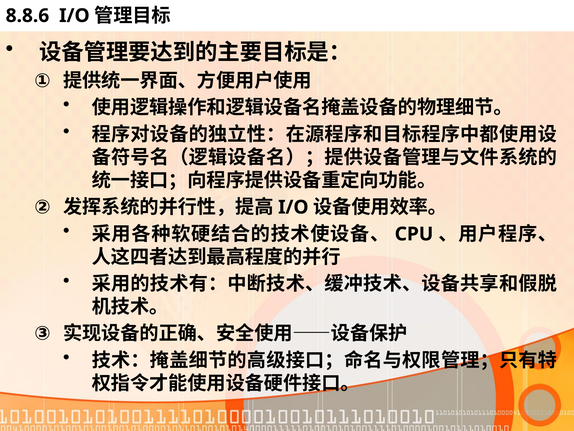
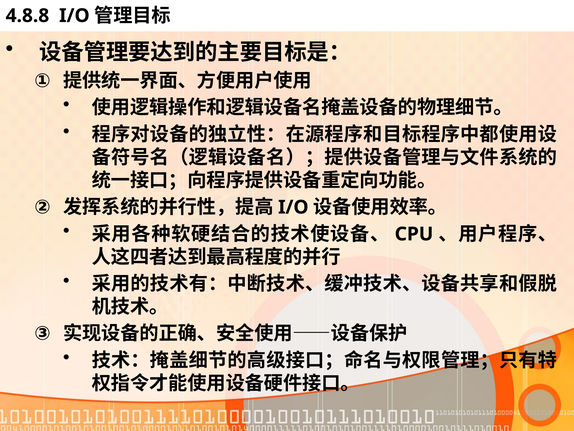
8.8.6: 8.8.6 -> 4.8.8 (27, 16)
